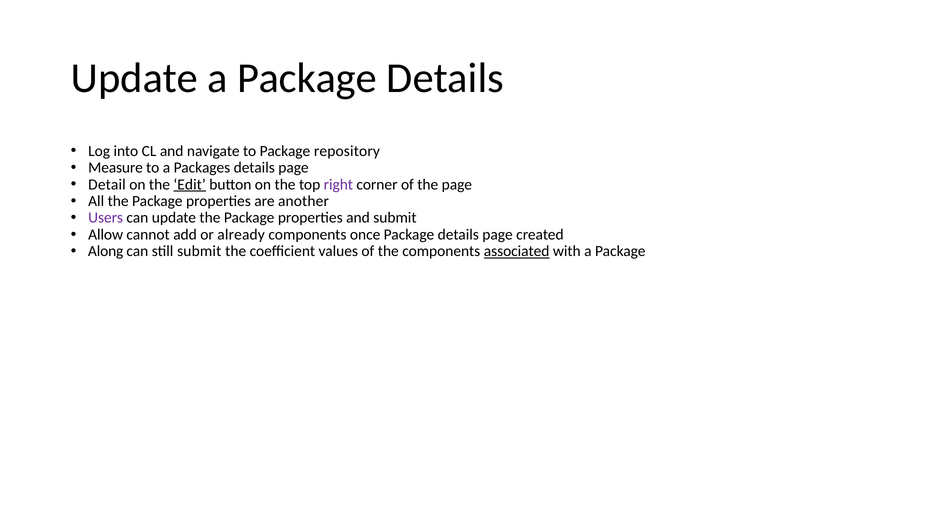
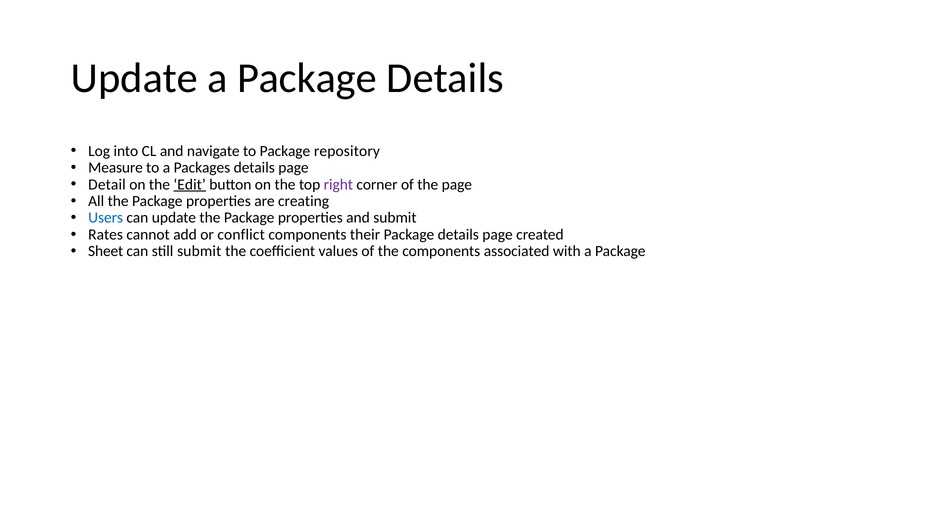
another: another -> creating (304, 201)
Users colour: purple -> blue (106, 218)
Allow: Allow -> Rates (106, 234)
already: already -> conflict (241, 234)
once: once -> their (365, 234)
Along: Along -> Sheet (106, 251)
associated underline: present -> none (517, 251)
